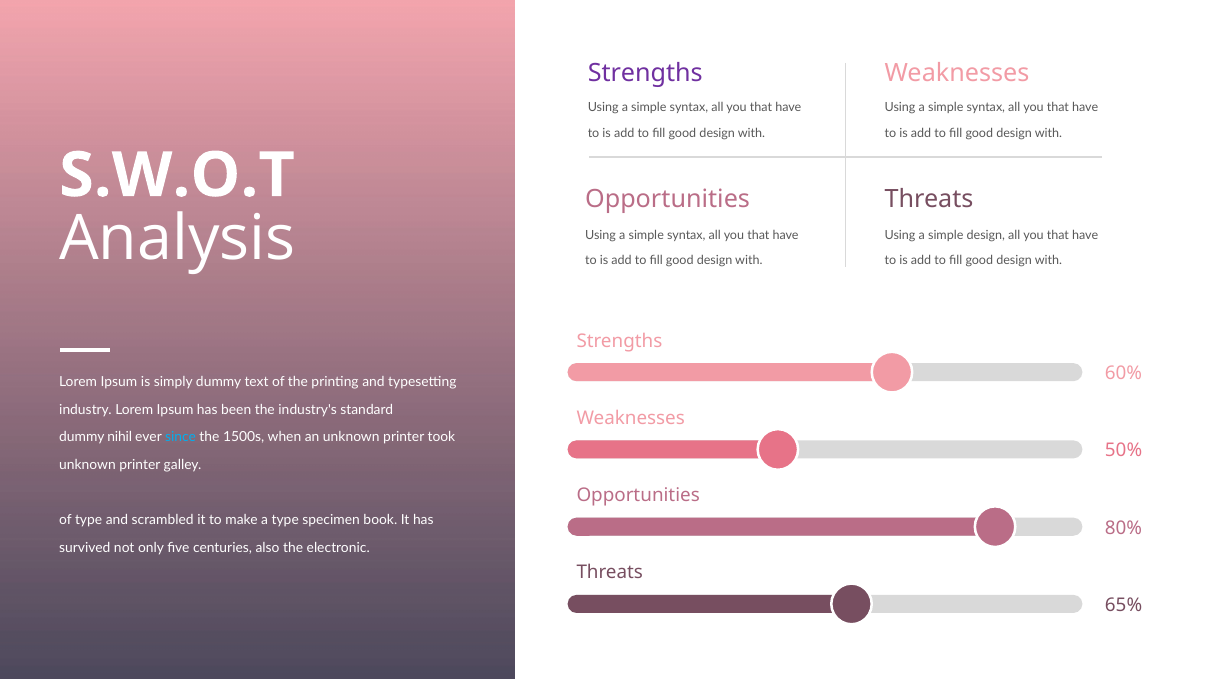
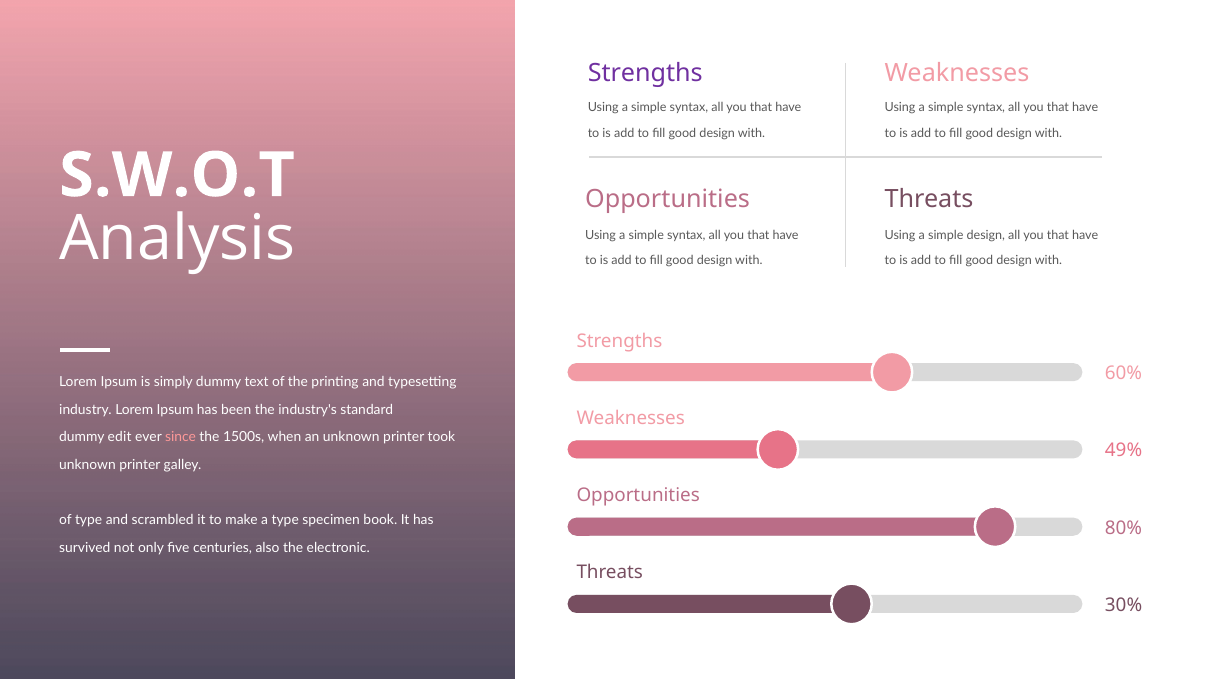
nihil: nihil -> edit (120, 437)
since colour: light blue -> pink (180, 437)
50%: 50% -> 49% (1124, 451)
65%: 65% -> 30% (1124, 605)
